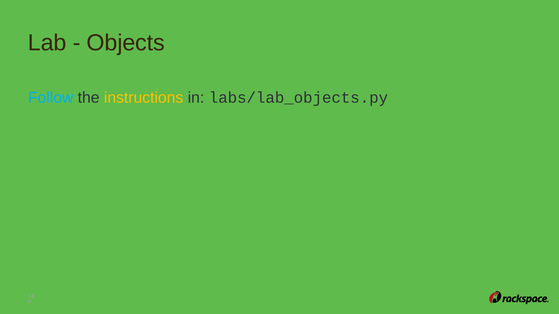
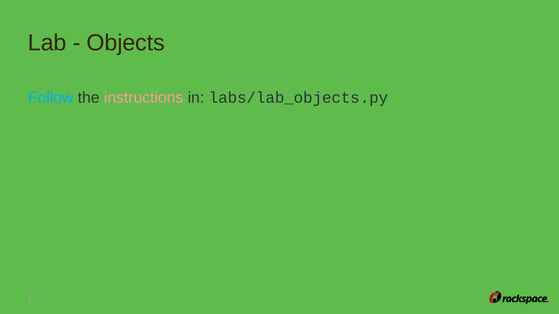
instructions colour: yellow -> pink (144, 98)
